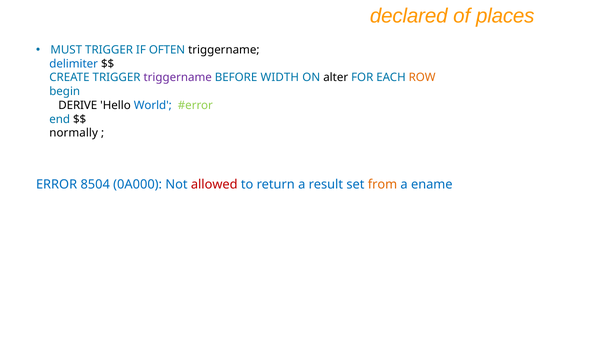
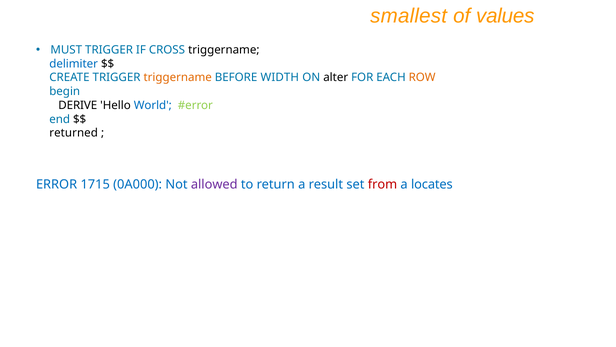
declared: declared -> smallest (409, 16)
places: places -> values (505, 16)
OFTEN: OFTEN -> CROSS (167, 50)
triggername colour: purple -> orange (178, 78)
normally: normally -> returned (74, 133)
8504: 8504 -> 1715 (95, 184)
allowed colour: red -> purple (214, 184)
from colour: orange -> red (383, 184)
ename: ename -> locates (432, 184)
